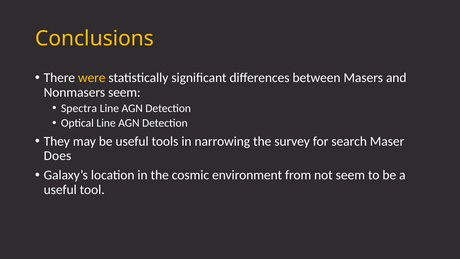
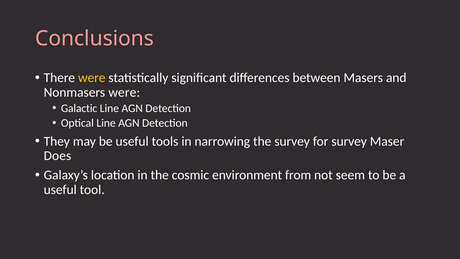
Conclusions colour: yellow -> pink (95, 39)
Nonmasers seem: seem -> were (124, 92)
Spectra: Spectra -> Galactic (79, 108)
for search: search -> survey (349, 141)
